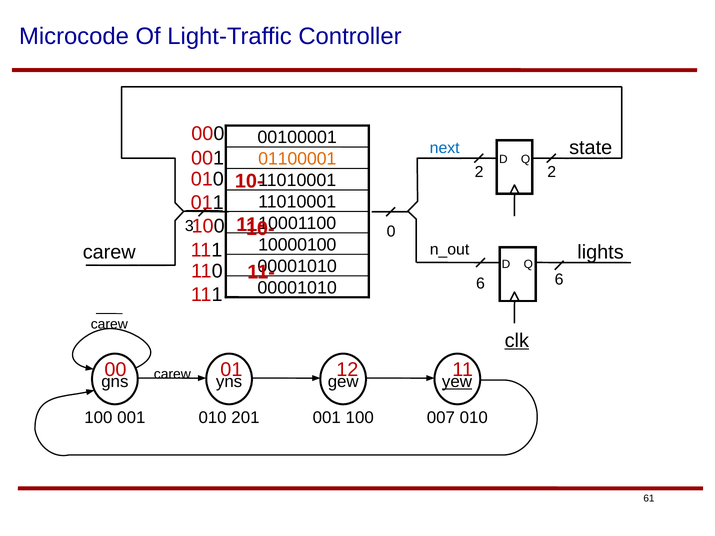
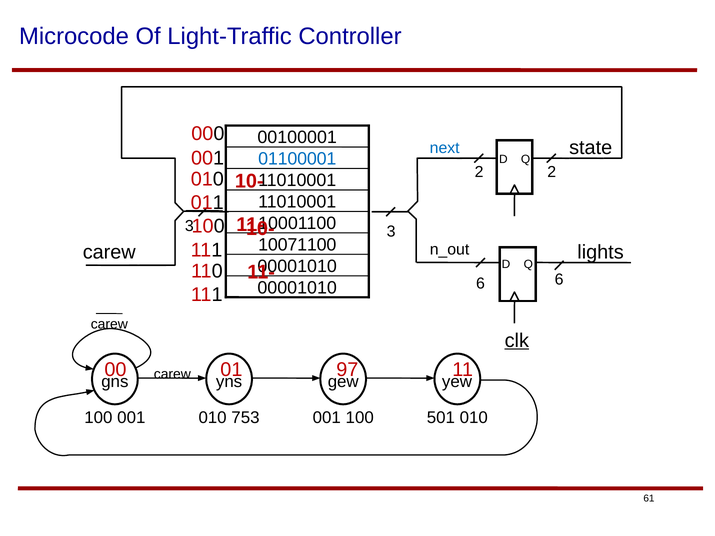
01100001 colour: orange -> blue (297, 159)
3 0: 0 -> 3 (391, 232)
10000100: 10000100 -> 10071100 (297, 245)
12: 12 -> 97 (347, 370)
yew underline: present -> none (457, 382)
201: 201 -> 753 (245, 418)
007: 007 -> 501 (441, 418)
